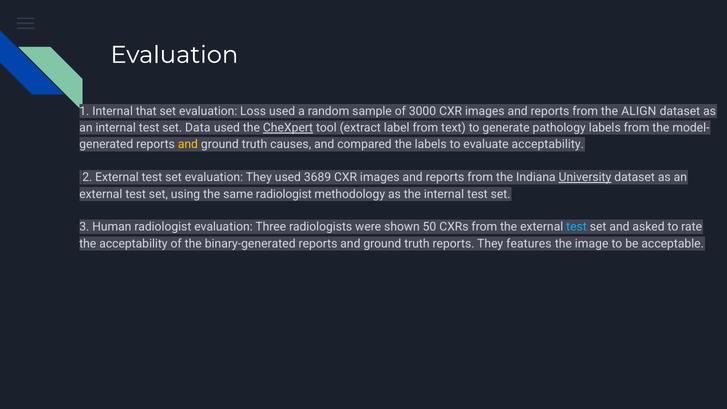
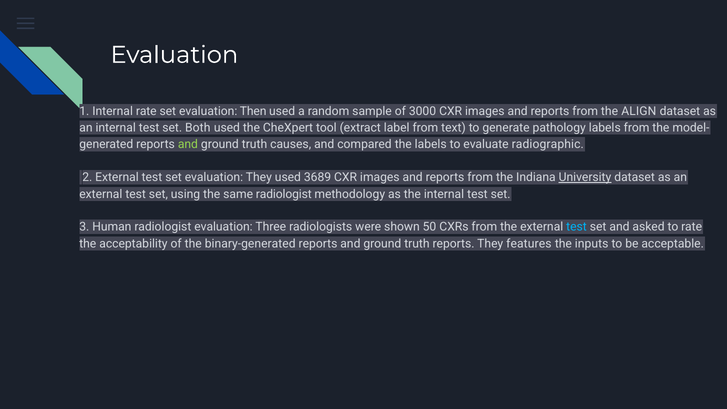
Internal that: that -> rate (146, 111)
Loss: Loss -> Then (253, 111)
Data: Data -> Both (198, 128)
CheXpert underline: present -> none (288, 128)
and colour: yellow -> light green (188, 144)
evaluate acceptability: acceptability -> radiographic (548, 144)
image: image -> inputs (592, 244)
